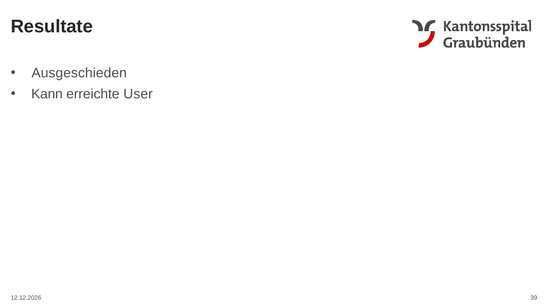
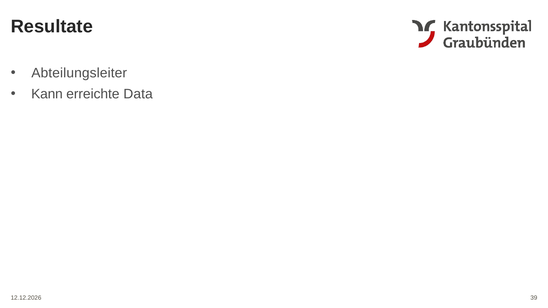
Ausgeschieden: Ausgeschieden -> Abteilungsleiter (79, 73)
User: User -> Data (138, 94)
